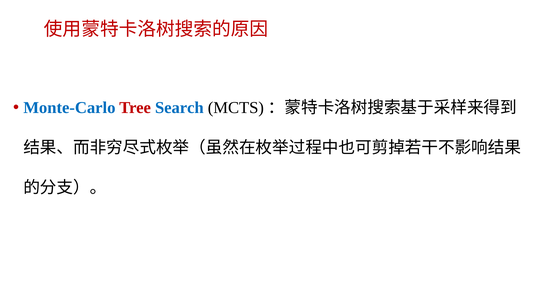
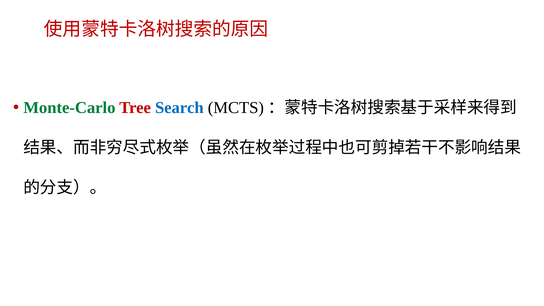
Monte-Carlo colour: blue -> green (69, 108)
